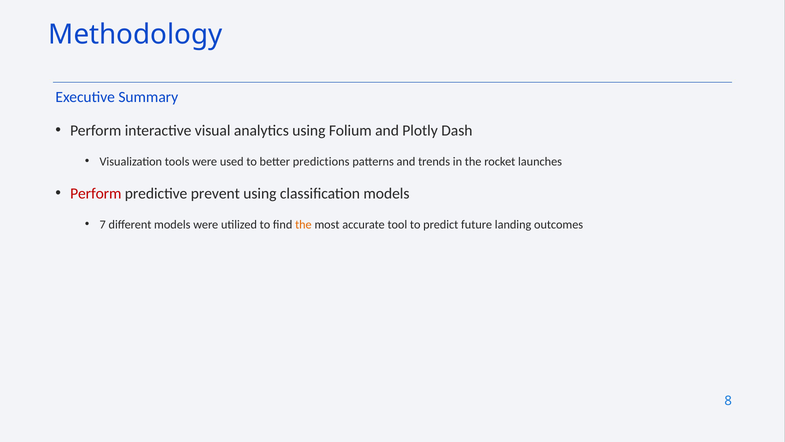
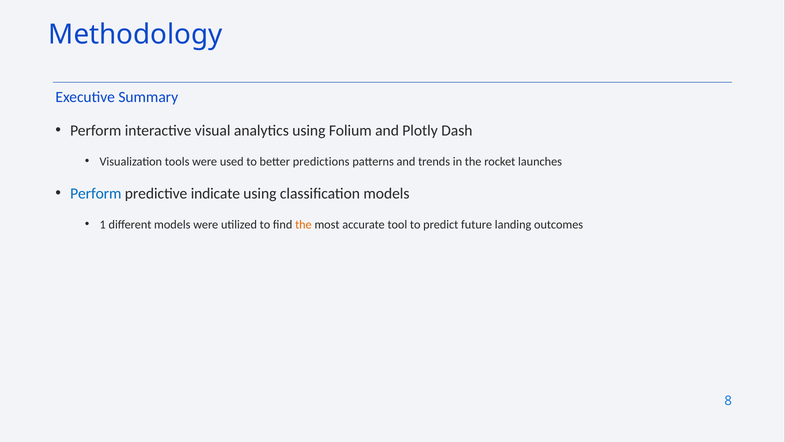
Perform colour: red -> blue (96, 193)
prevent: prevent -> indicate (215, 193)
7: 7 -> 1 (103, 224)
